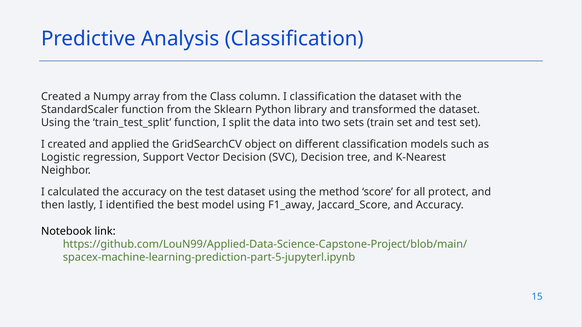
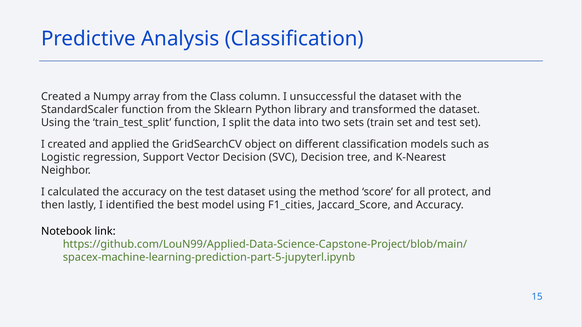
I classification: classification -> unsuccessful (323, 97)
F1_away: F1_away -> F1_cities (291, 205)
